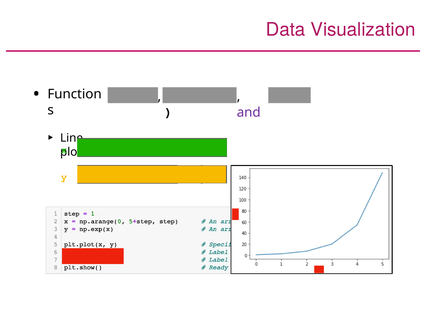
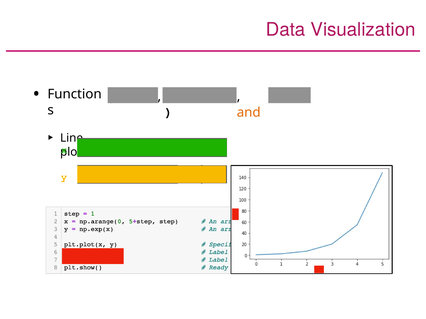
and colour: purple -> orange (249, 113)
